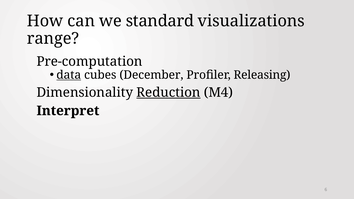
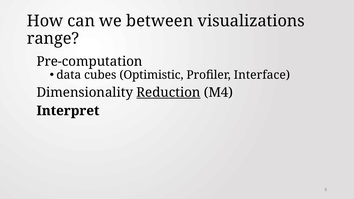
standard: standard -> between (160, 21)
data underline: present -> none (69, 75)
December: December -> Optimistic (151, 75)
Releasing: Releasing -> Interface (262, 75)
